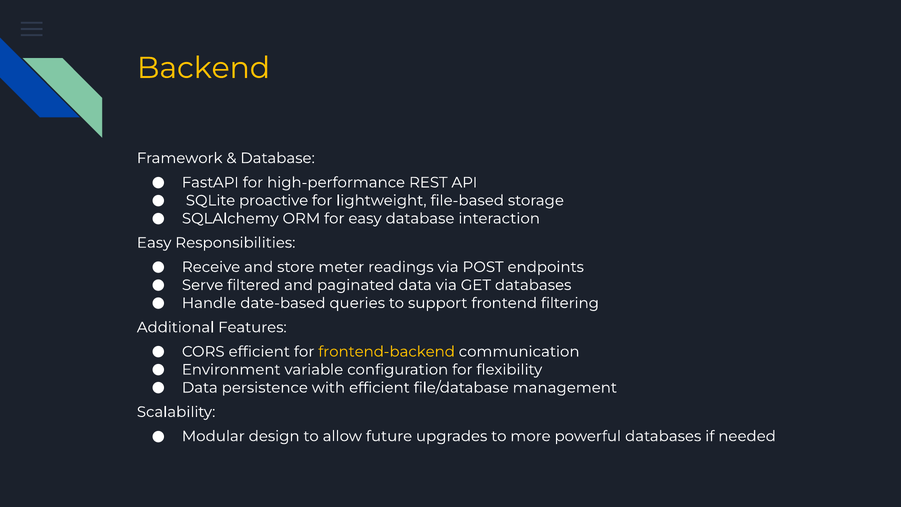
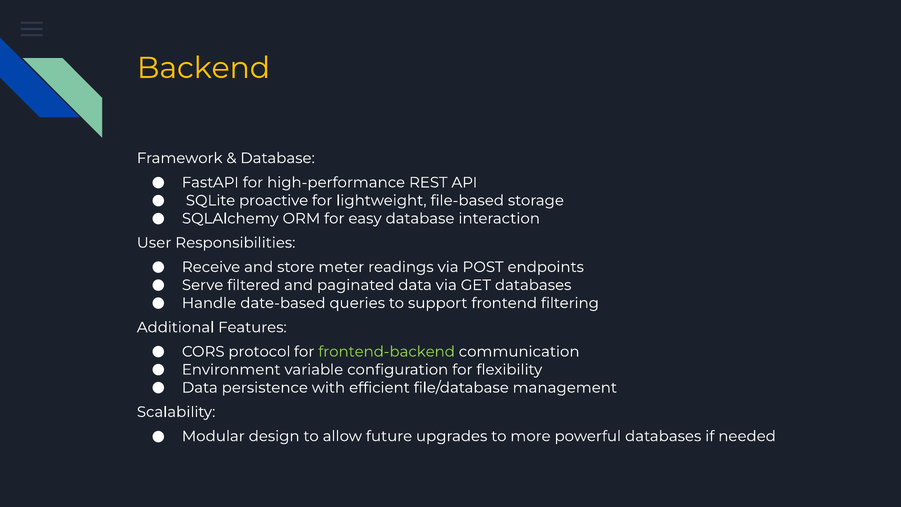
Easy: Easy -> User (154, 243)
CORS efficient: efficient -> protocol (259, 352)
frontend-backend colour: yellow -> light green (387, 352)
